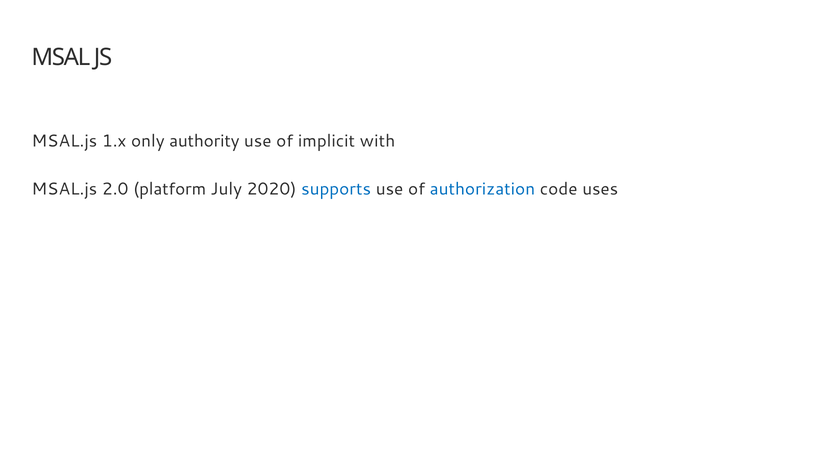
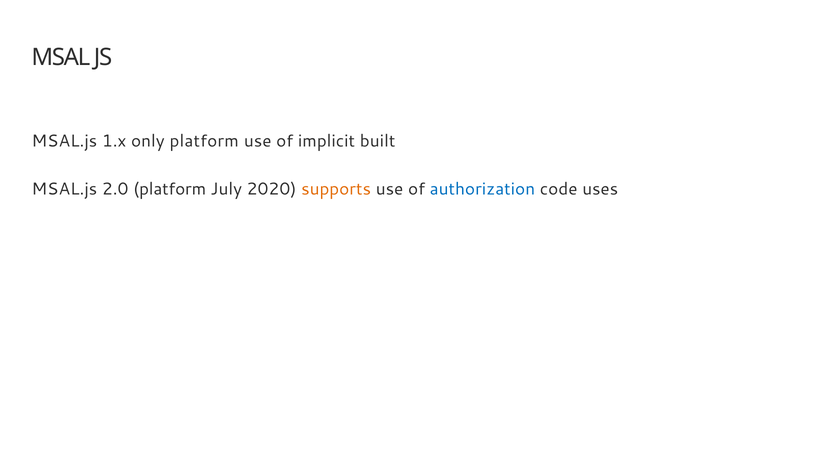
only authority: authority -> platform (204, 141)
with: with -> built (378, 141)
supports colour: blue -> orange (336, 189)
